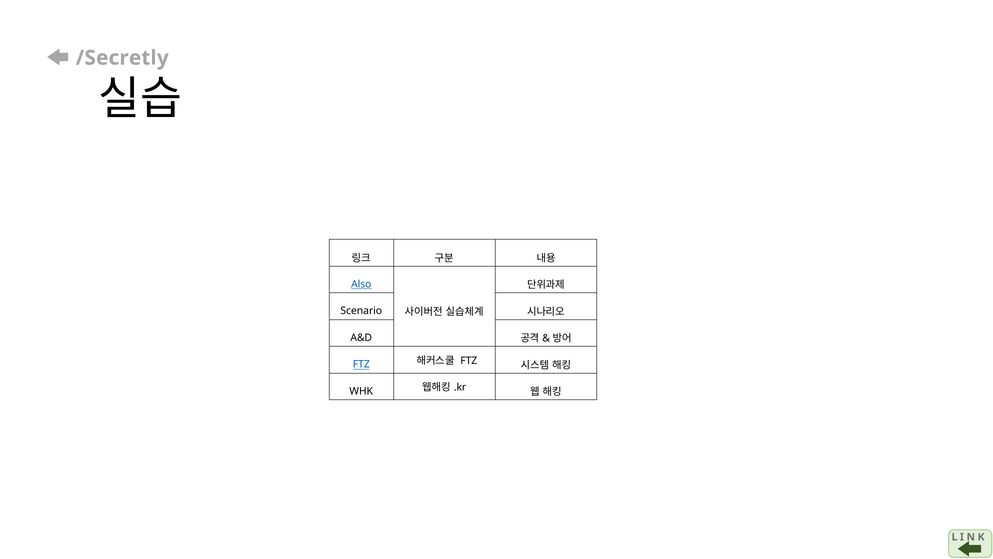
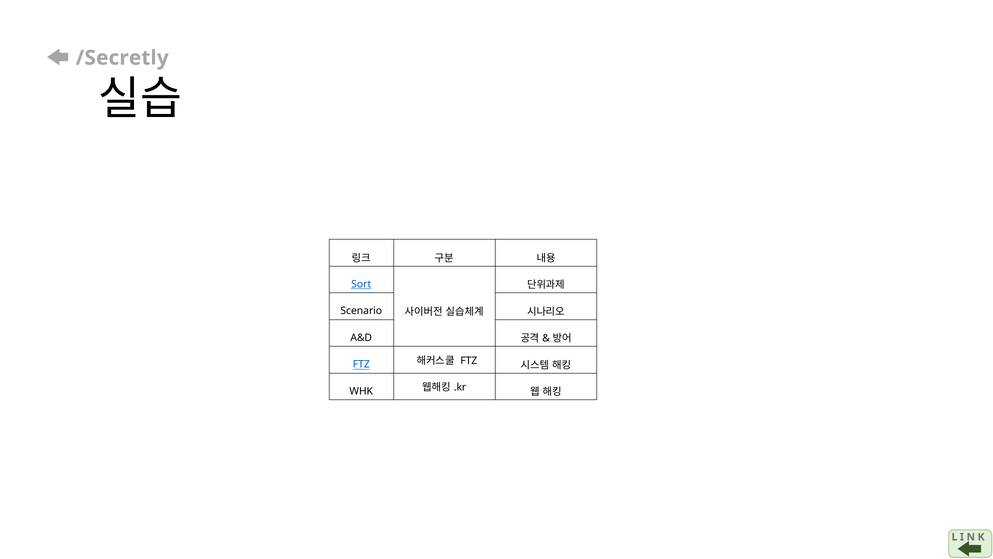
Also: Also -> Sort (361, 284)
